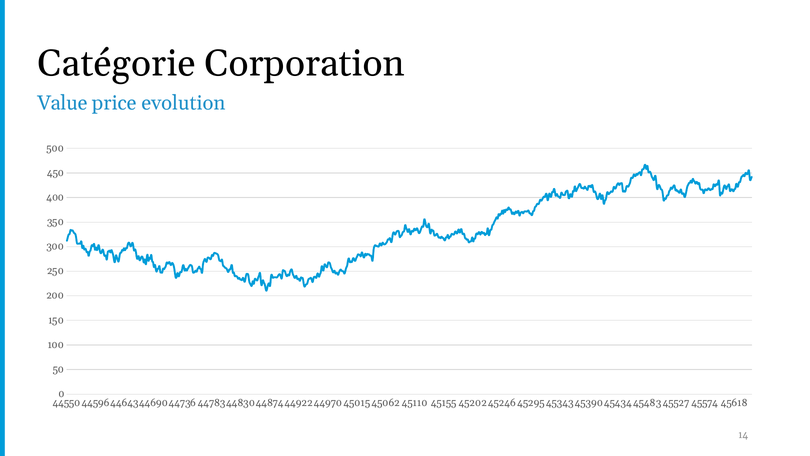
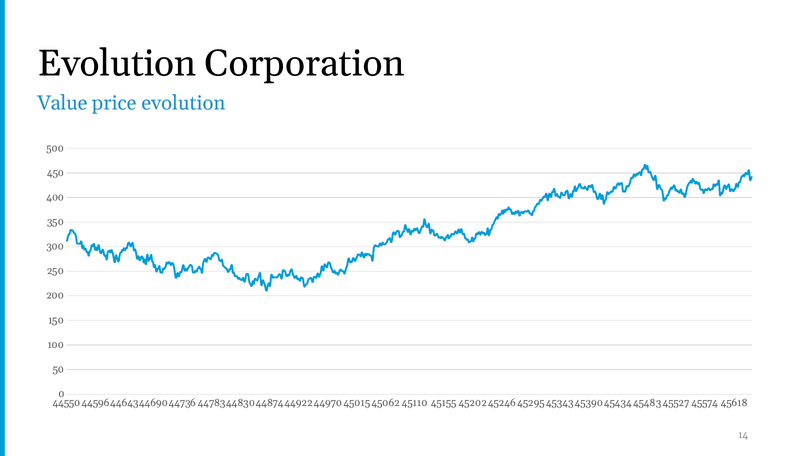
Catégorie: Catégorie -> Evolution (117, 63)
